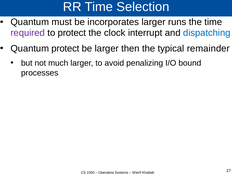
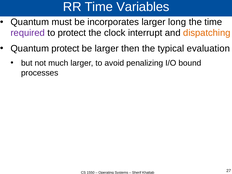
Selection: Selection -> Variables (143, 7)
runs: runs -> long (177, 22)
dispatching colour: blue -> orange (207, 33)
remainder: remainder -> evaluation (208, 48)
